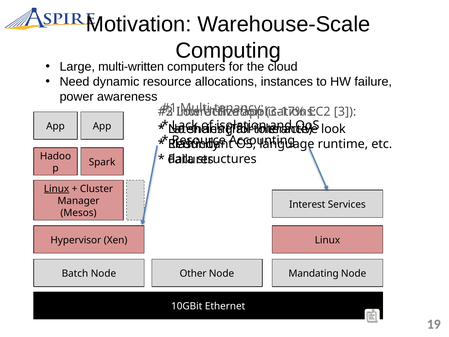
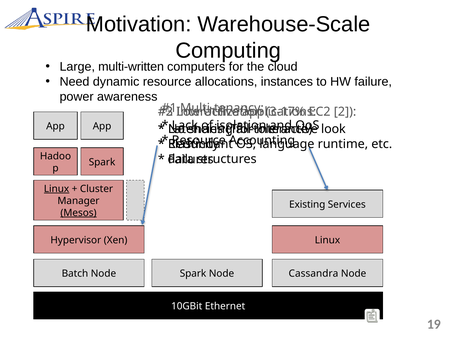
3: 3 -> 2 (345, 112)
Interest: Interest -> Existing (307, 204)
Mesos underline: none -> present (78, 213)
Node Other: Other -> Spark (193, 273)
Mandating: Mandating -> Cassandra (313, 273)
